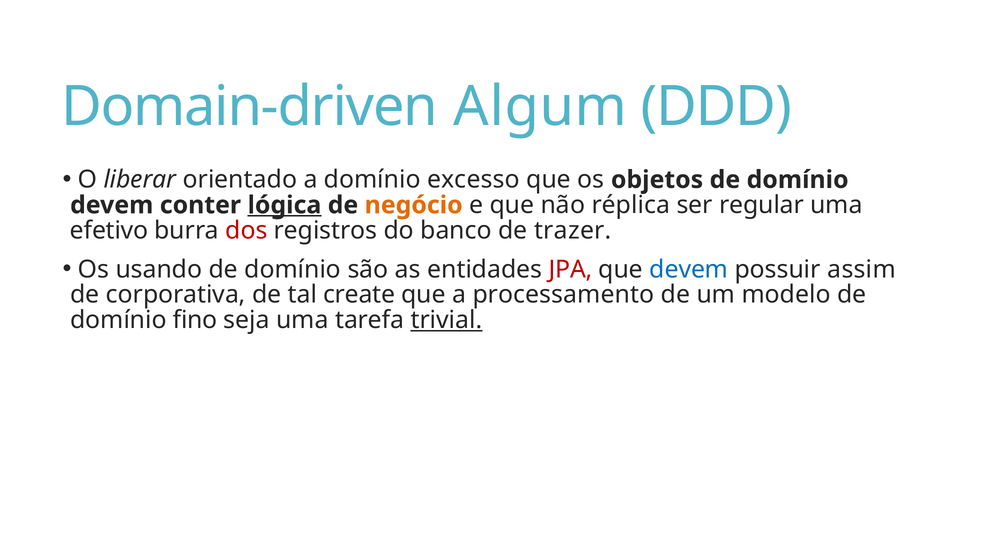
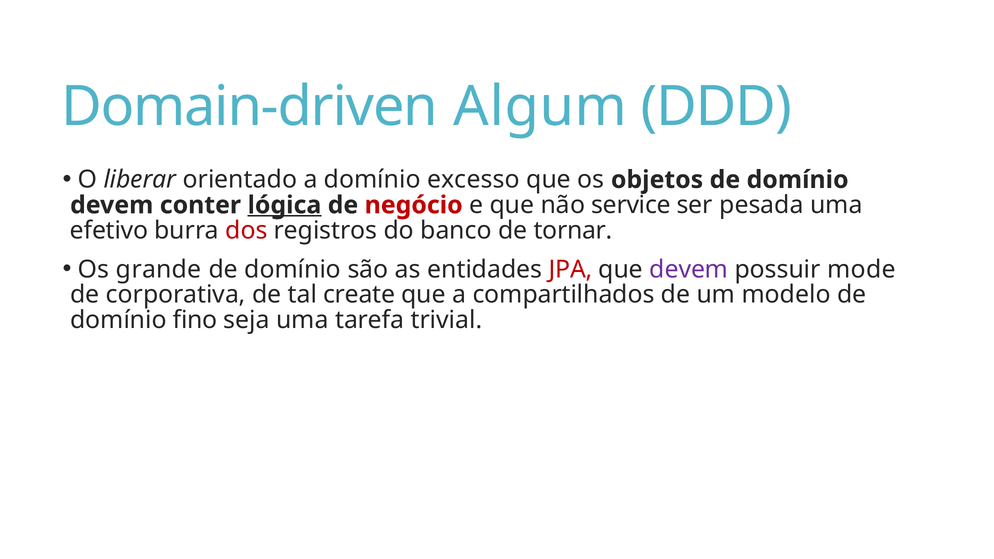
negócio colour: orange -> red (414, 205)
réplica: réplica -> service (631, 205)
regular: regular -> pesada (761, 205)
trazer: trazer -> tornar (573, 231)
usando: usando -> grande (159, 269)
devem colour: blue -> purple (689, 269)
assim: assim -> mode (862, 269)
processamento: processamento -> compartilhados (564, 295)
trivial underline: present -> none (446, 320)
